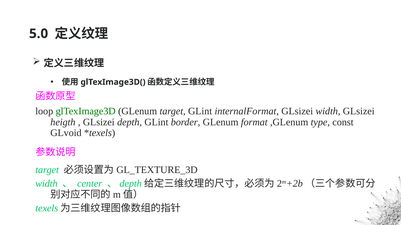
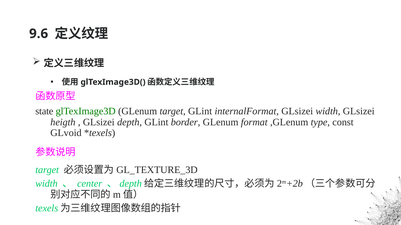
5.0: 5.0 -> 9.6 (39, 34)
loop: loop -> state (44, 112)
